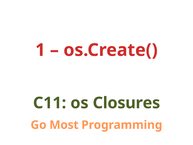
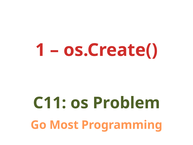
Closures: Closures -> Problem (126, 103)
